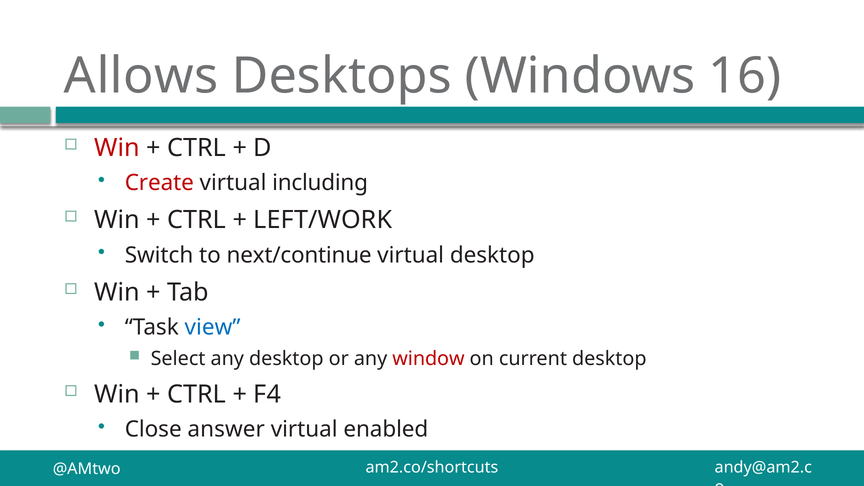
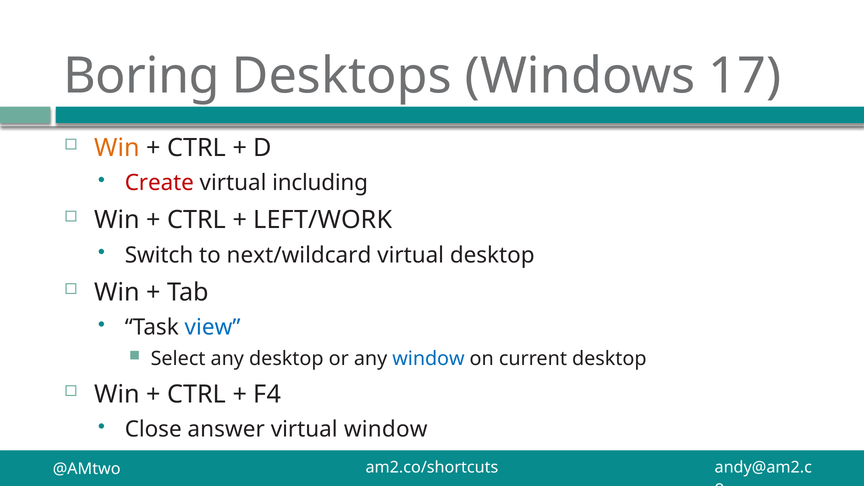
Allows: Allows -> Boring (142, 76)
16: 16 -> 17 (745, 76)
Win colour: red -> orange (117, 148)
next/continue: next/continue -> next/wildcard (299, 255)
window colour: red -> blue (428, 359)
virtual enabled: enabled -> window (386, 429)
